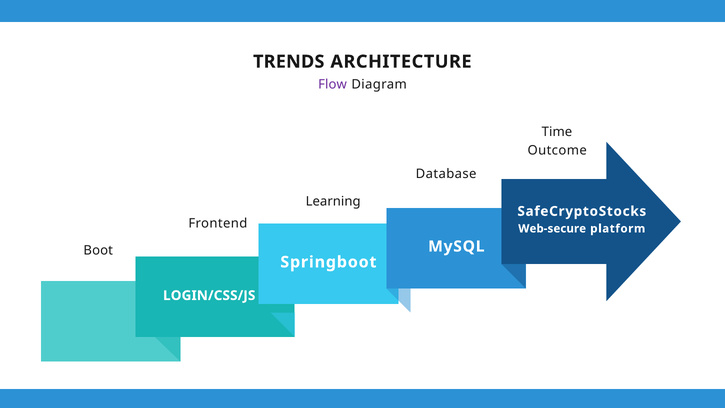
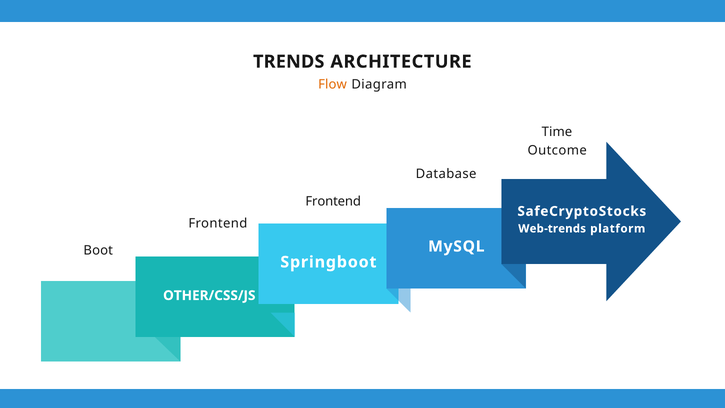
Flow colour: purple -> orange (333, 84)
Learning: Learning -> Frontend (333, 201)
Web-secure: Web-secure -> Web-trends (552, 229)
LOGIN/CSS/JS: LOGIN/CSS/JS -> OTHER/CSS/JS (209, 295)
